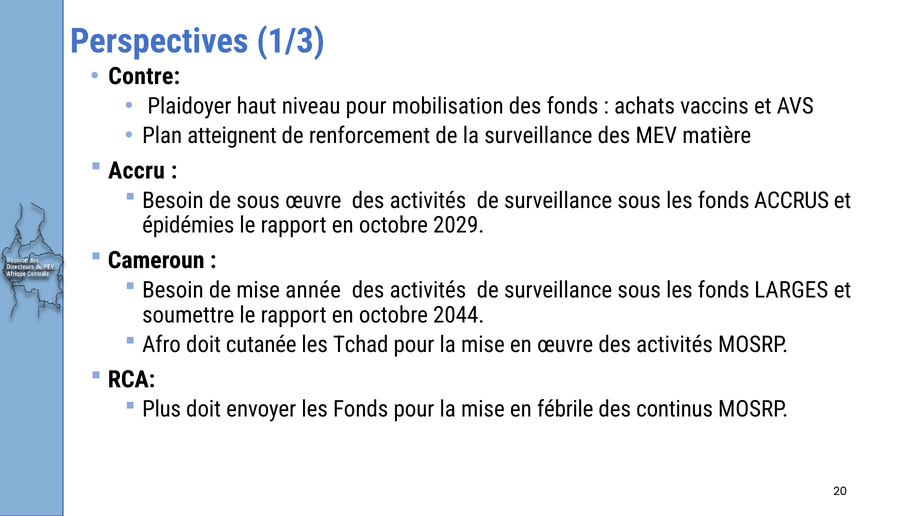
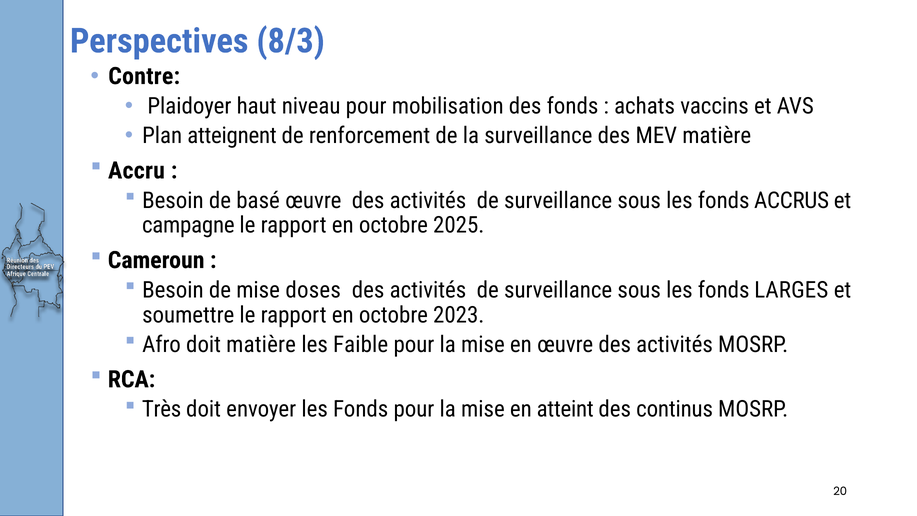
1/3: 1/3 -> 8/3 (291, 41)
de sous: sous -> basé (258, 201)
épidémies: épidémies -> campagne (188, 225)
2029: 2029 -> 2025 (459, 225)
année: année -> doses (313, 290)
2044: 2044 -> 2023 (459, 315)
doit cutanée: cutanée -> matière (261, 344)
Tchad: Tchad -> Faible (361, 344)
Plus: Plus -> Très (162, 409)
fébrile: fébrile -> atteint (565, 409)
